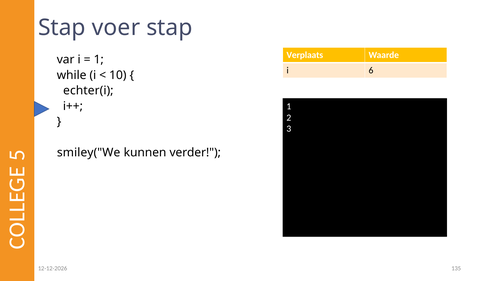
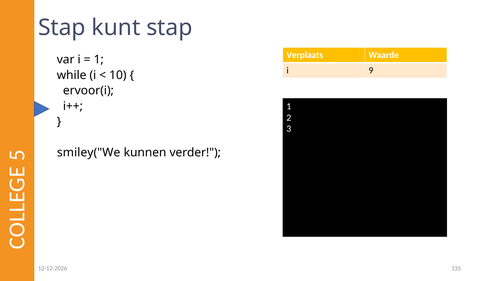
voer: voer -> kunt (116, 28)
6: 6 -> 9 (371, 70)
echter(i: echter(i -> ervoor(i (88, 91)
